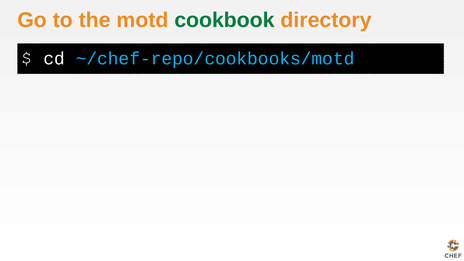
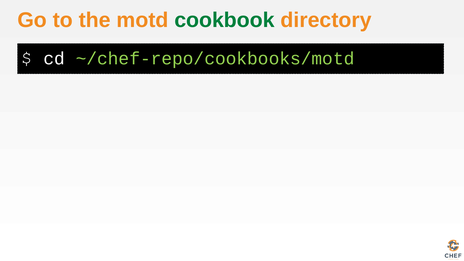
~/chef-repo/cookbooks/motd colour: light blue -> light green (215, 59)
